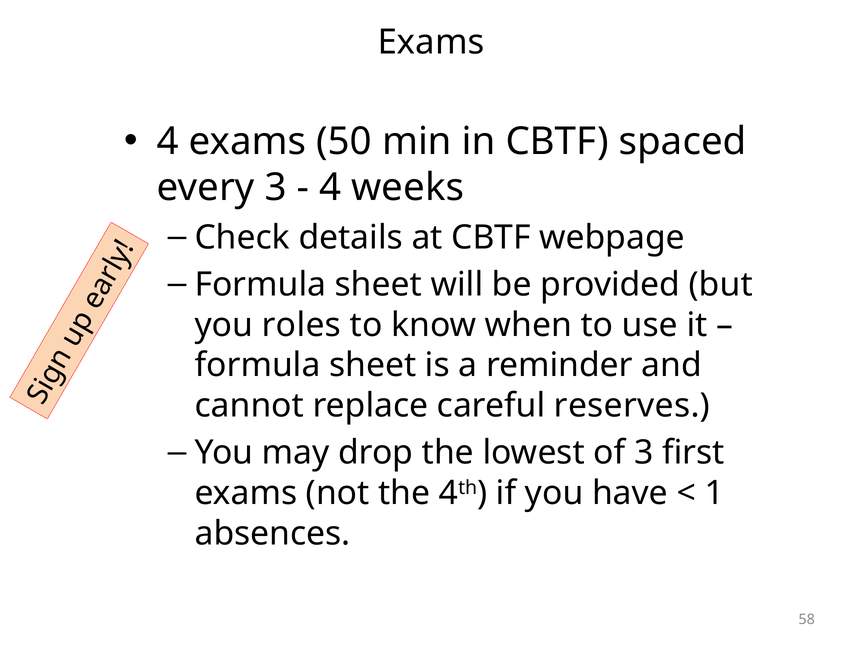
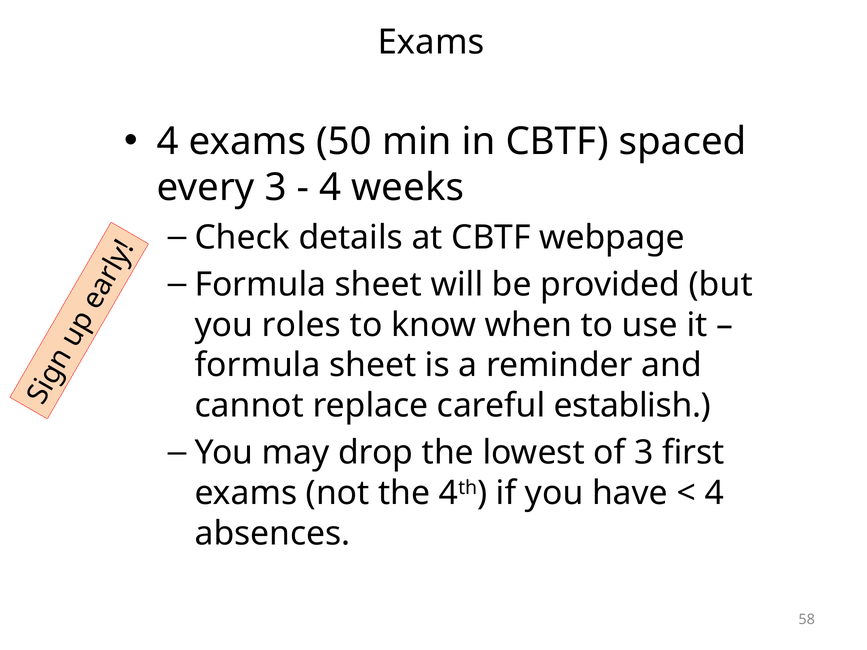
reserves: reserves -> establish (632, 406)
1: 1 -> 4 (714, 493)
